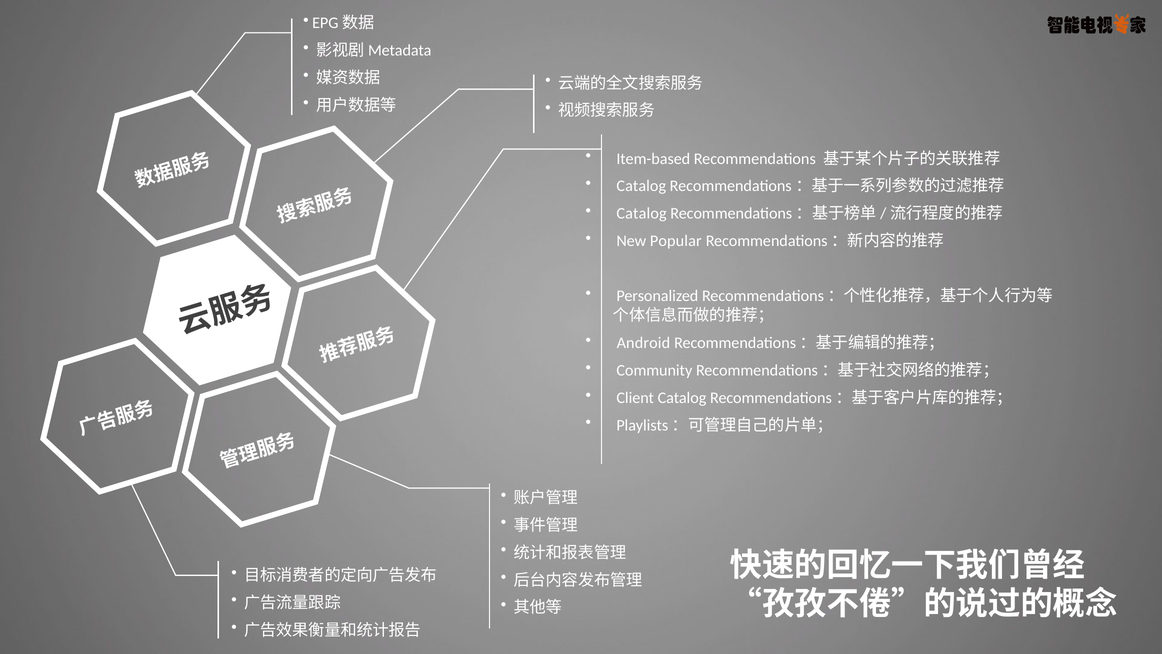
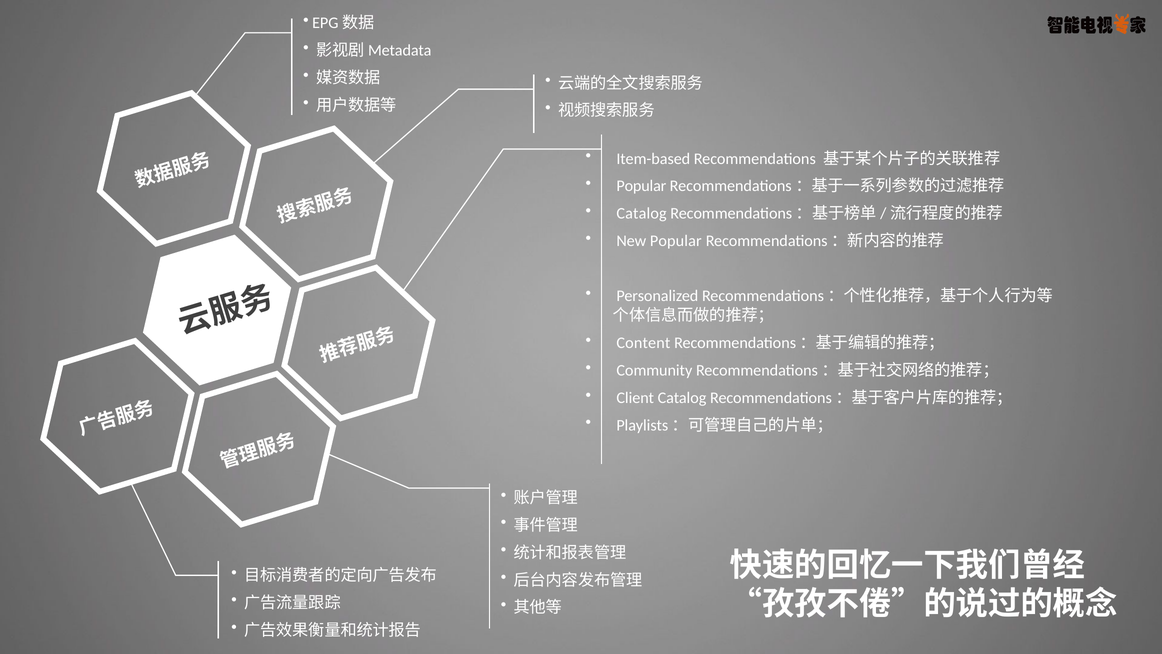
Catalog: Catalog -> Popular (641, 186)
Android: Android -> Content (643, 343)
